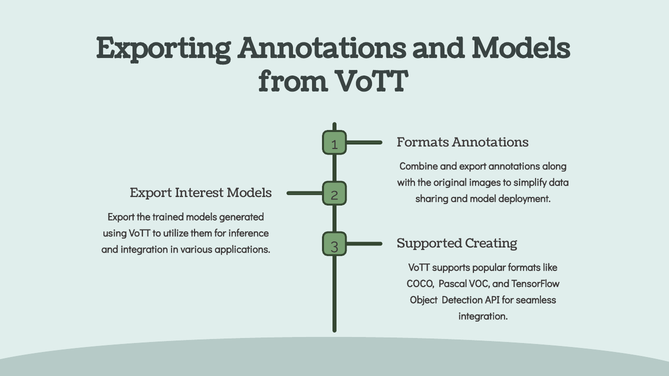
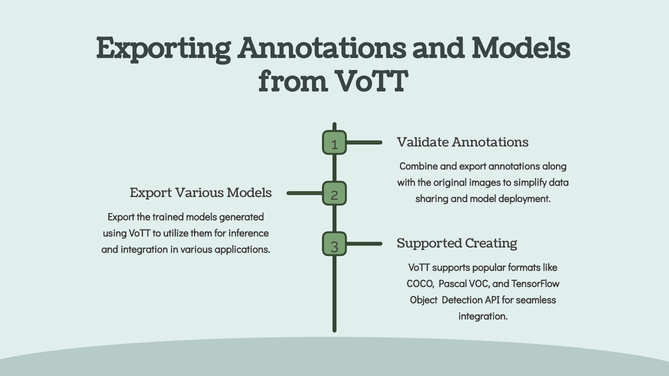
1 Formats: Formats -> Validate (423, 143)
Export Interest: Interest -> Various (199, 193)
